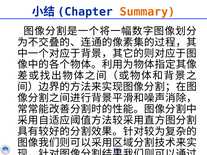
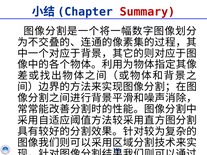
Summary colour: orange -> red (147, 12)
